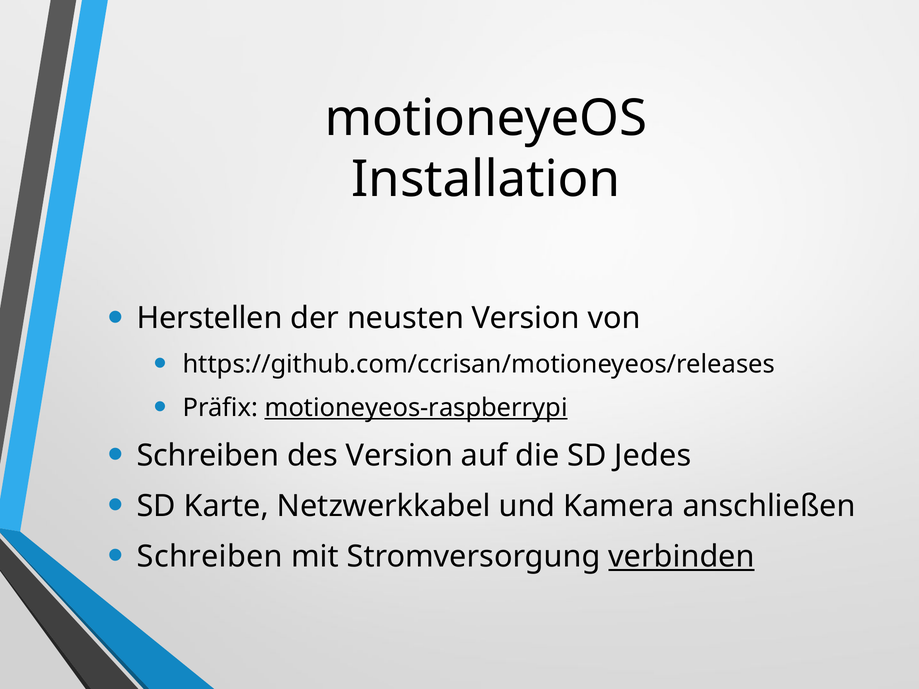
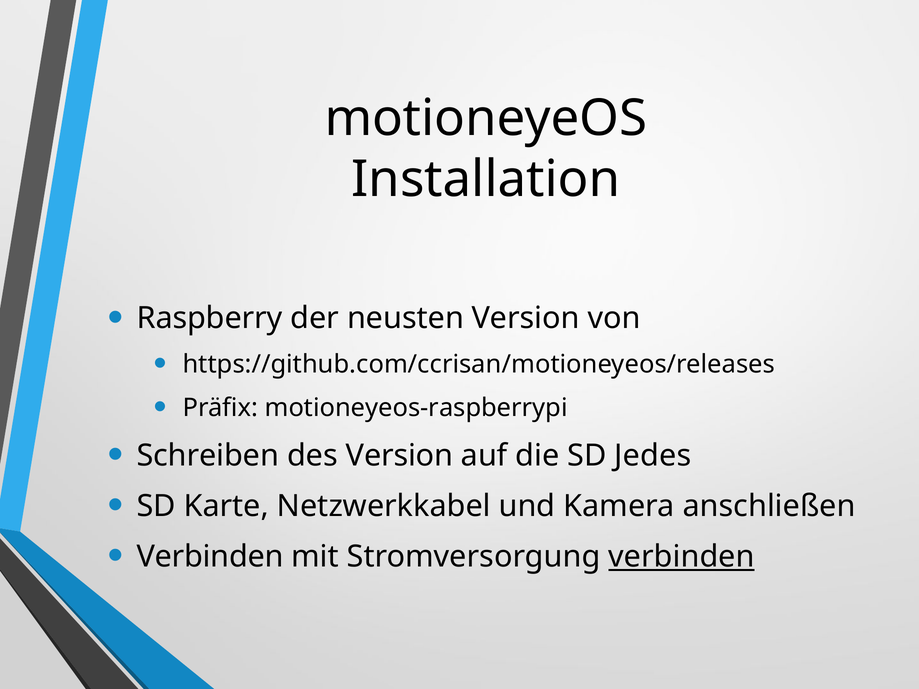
Herstellen: Herstellen -> Raspberry (210, 318)
motioneyeos-raspberrypi underline: present -> none (416, 408)
Schreiben: Schreiben -> Verbinden (210, 557)
